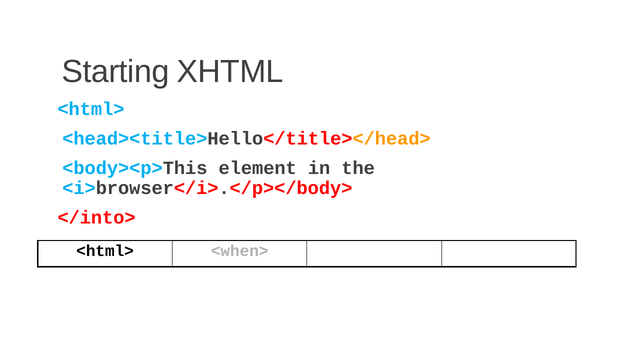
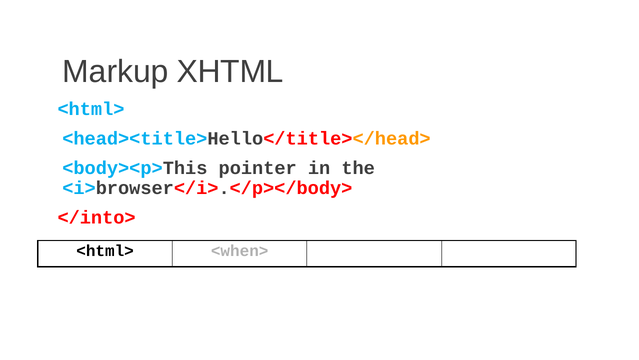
Starting: Starting -> Markup (115, 72)
element: element -> pointer (258, 168)
